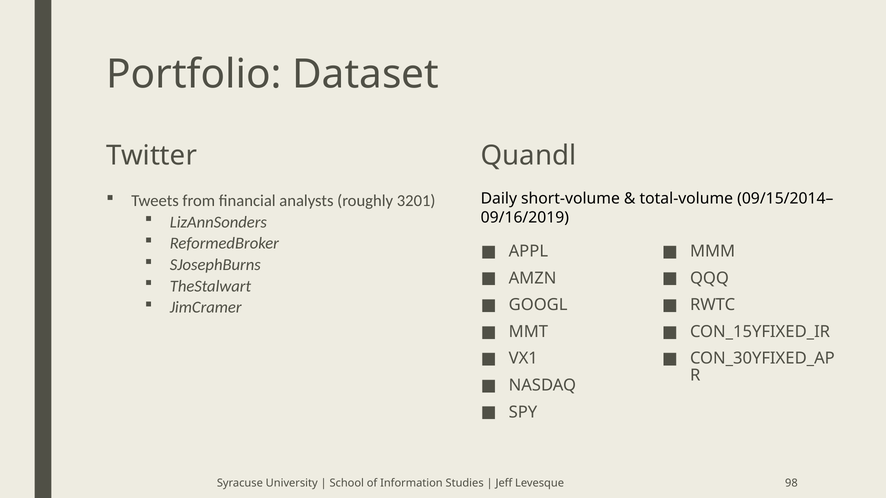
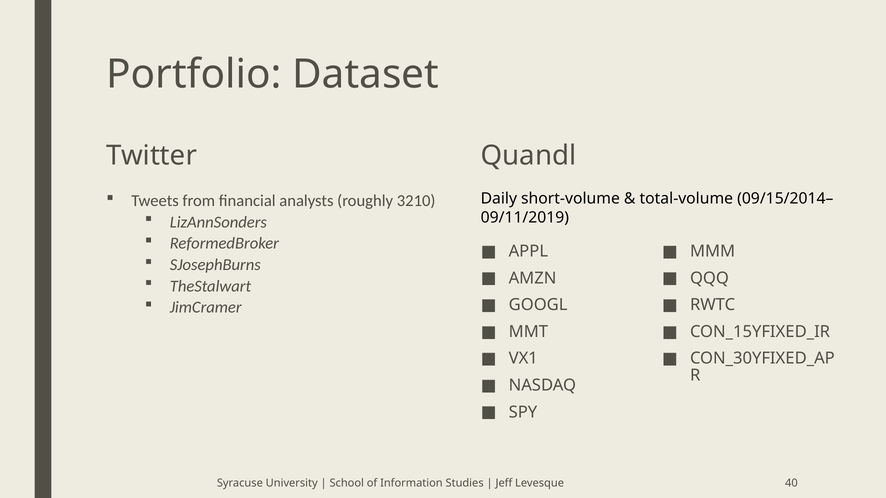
3201: 3201 -> 3210 (416, 201)
09/16/2019: 09/16/2019 -> 09/11/2019 (525, 218)
98: 98 -> 40 (791, 484)
